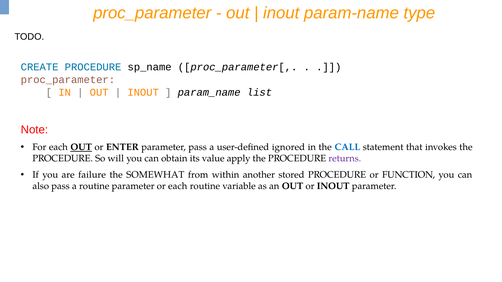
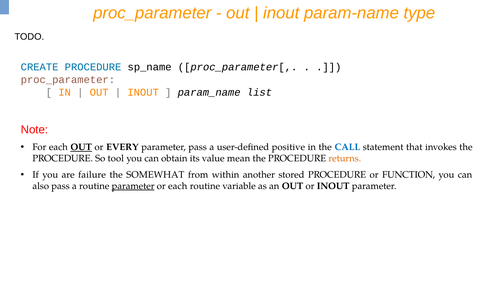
ENTER: ENTER -> EVERY (122, 147)
ignored: ignored -> positive (288, 147)
will: will -> tool (116, 159)
apply: apply -> mean (239, 159)
returns colour: purple -> orange (345, 159)
parameter underline: none -> present (133, 186)
